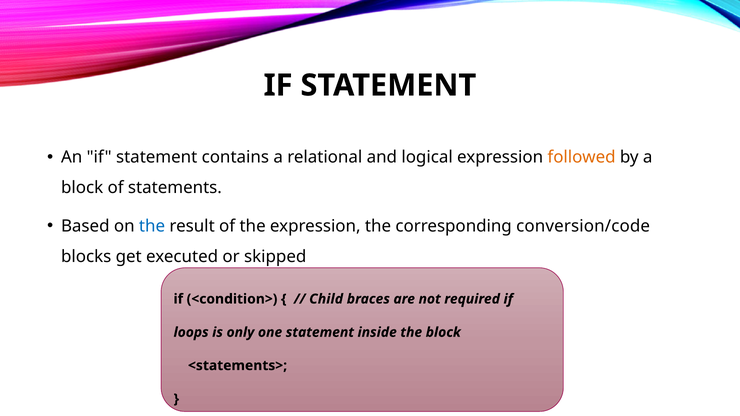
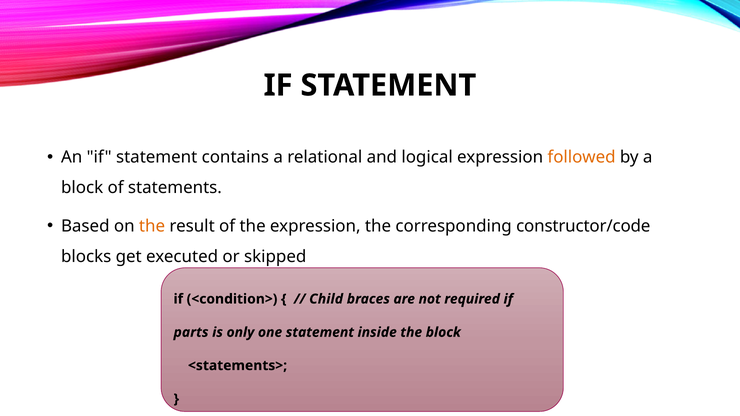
the colour: blue -> orange (152, 226)
conversion/code: conversion/code -> constructor/code (583, 226)
loops: loops -> parts (191, 332)
